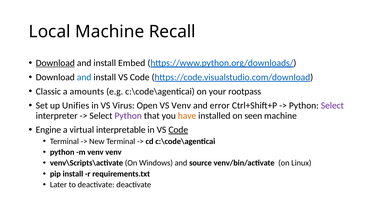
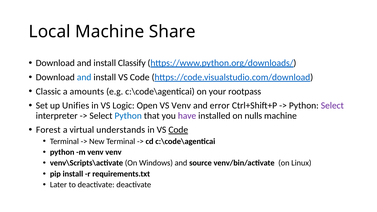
Recall: Recall -> Share (172, 32)
Download underline: present -> none (55, 63)
Embed: Embed -> Classify (132, 63)
Virus: Virus -> Logic (124, 106)
Python colour: purple -> blue (128, 116)
have colour: orange -> purple (187, 116)
seen: seen -> nulls (253, 116)
Engine: Engine -> Forest (48, 130)
interpretable: interpretable -> understands (121, 130)
